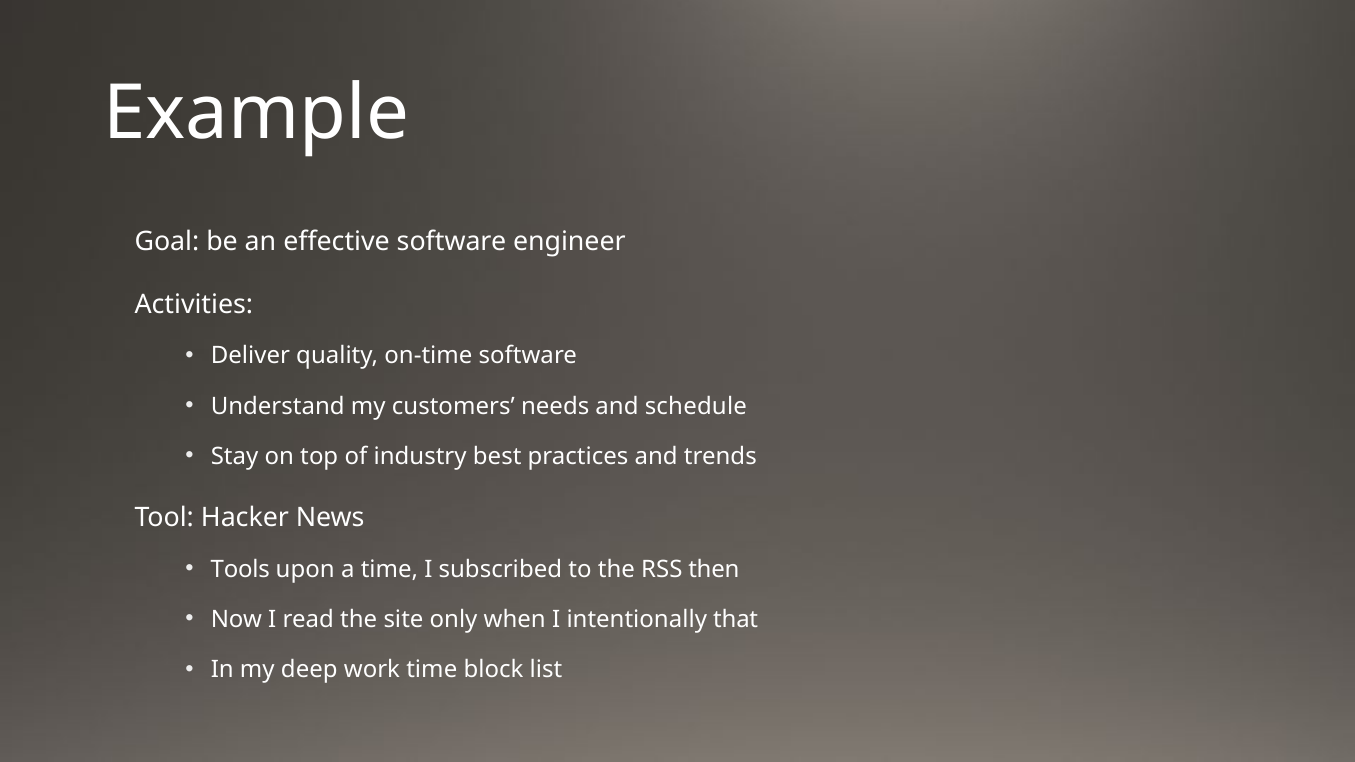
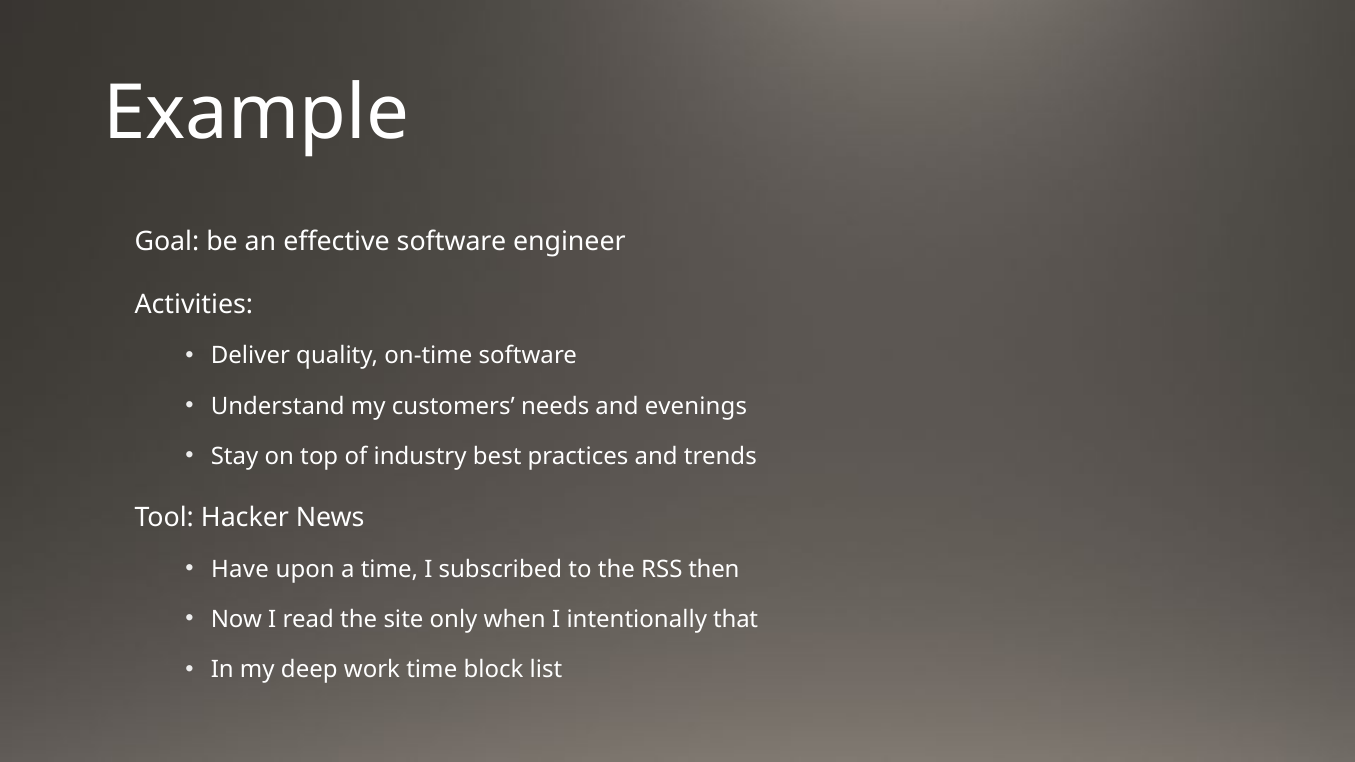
schedule: schedule -> evenings (696, 406)
Tools: Tools -> Have (240, 569)
